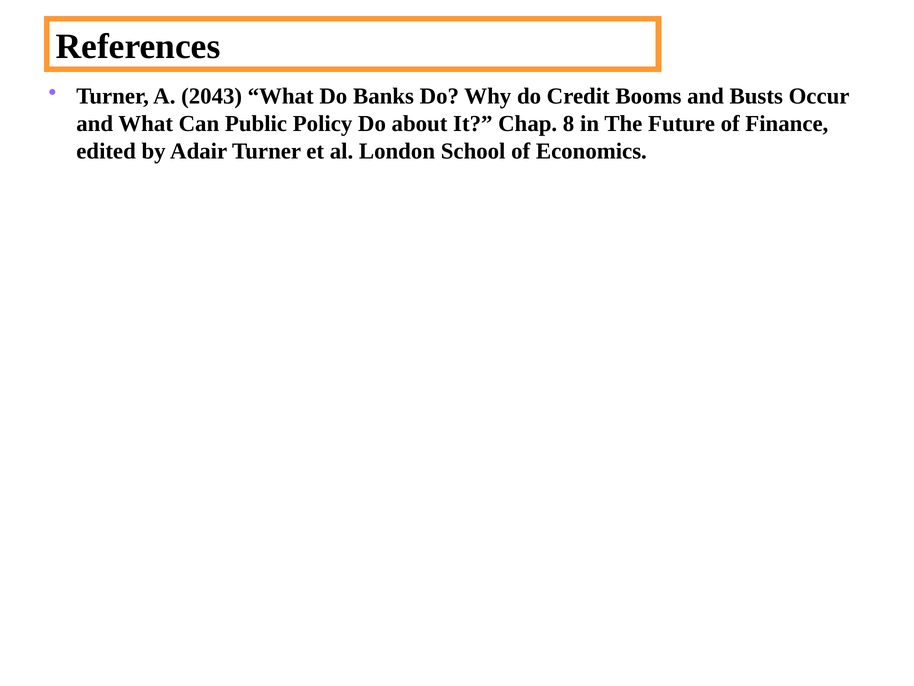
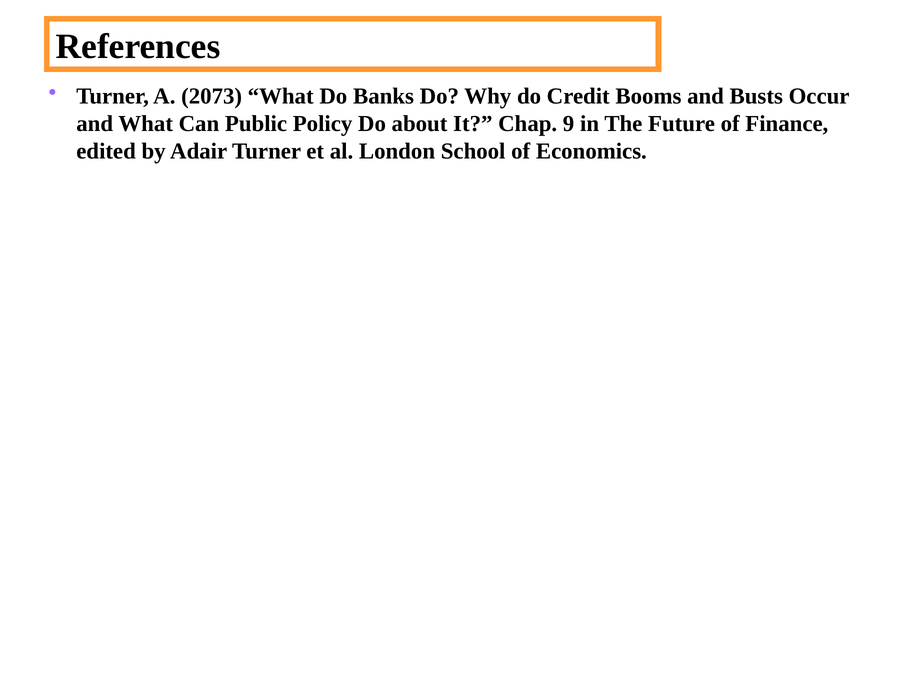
2043: 2043 -> 2073 (212, 96)
8: 8 -> 9 (569, 124)
